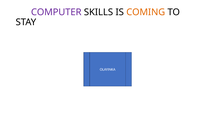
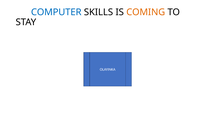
COMPUTER colour: purple -> blue (56, 12)
